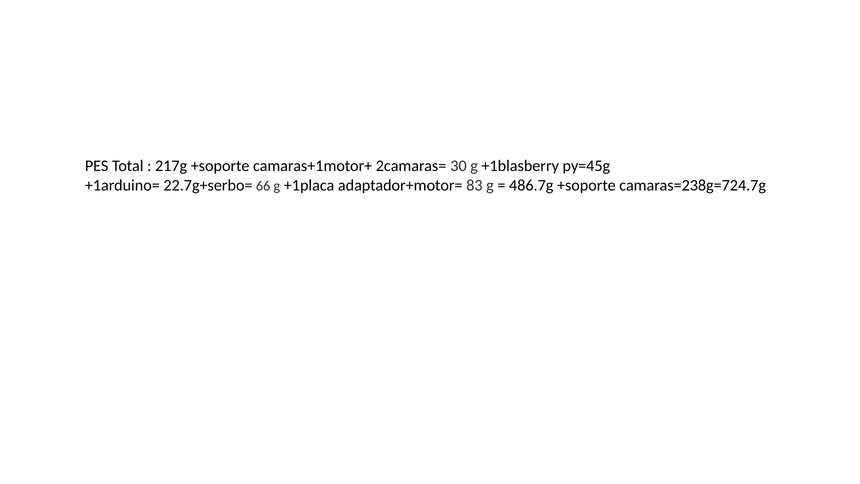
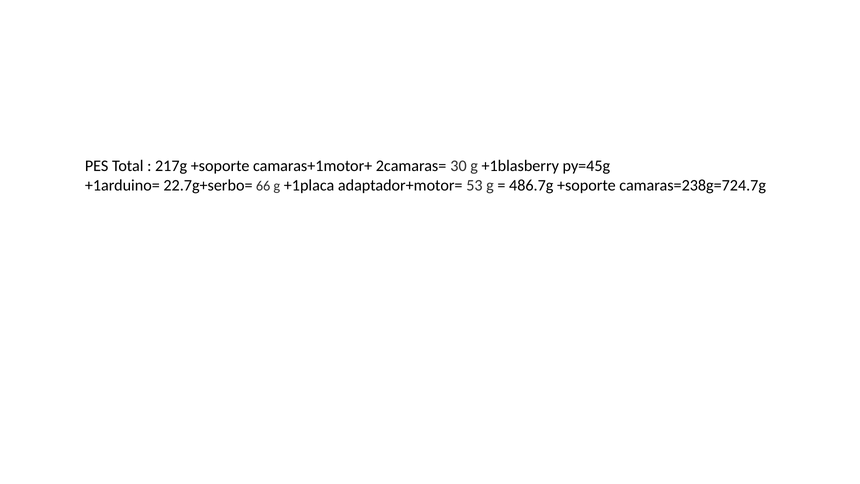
83: 83 -> 53 (474, 185)
